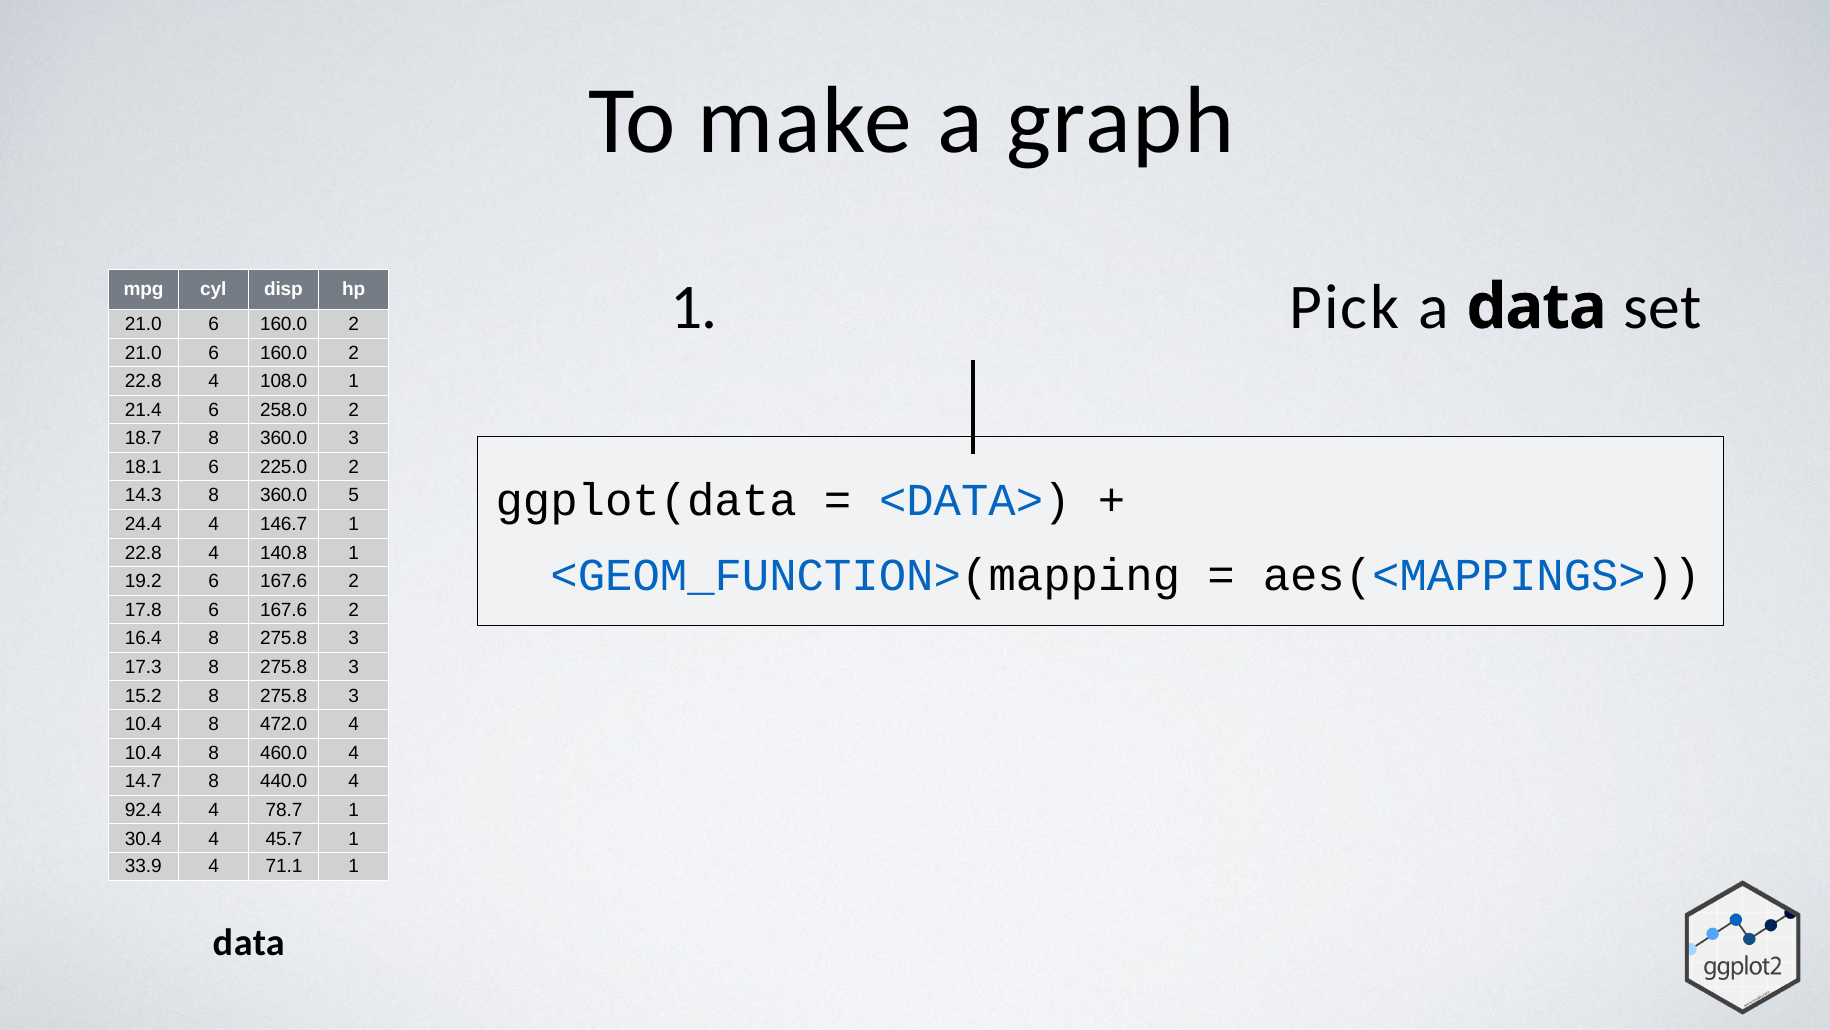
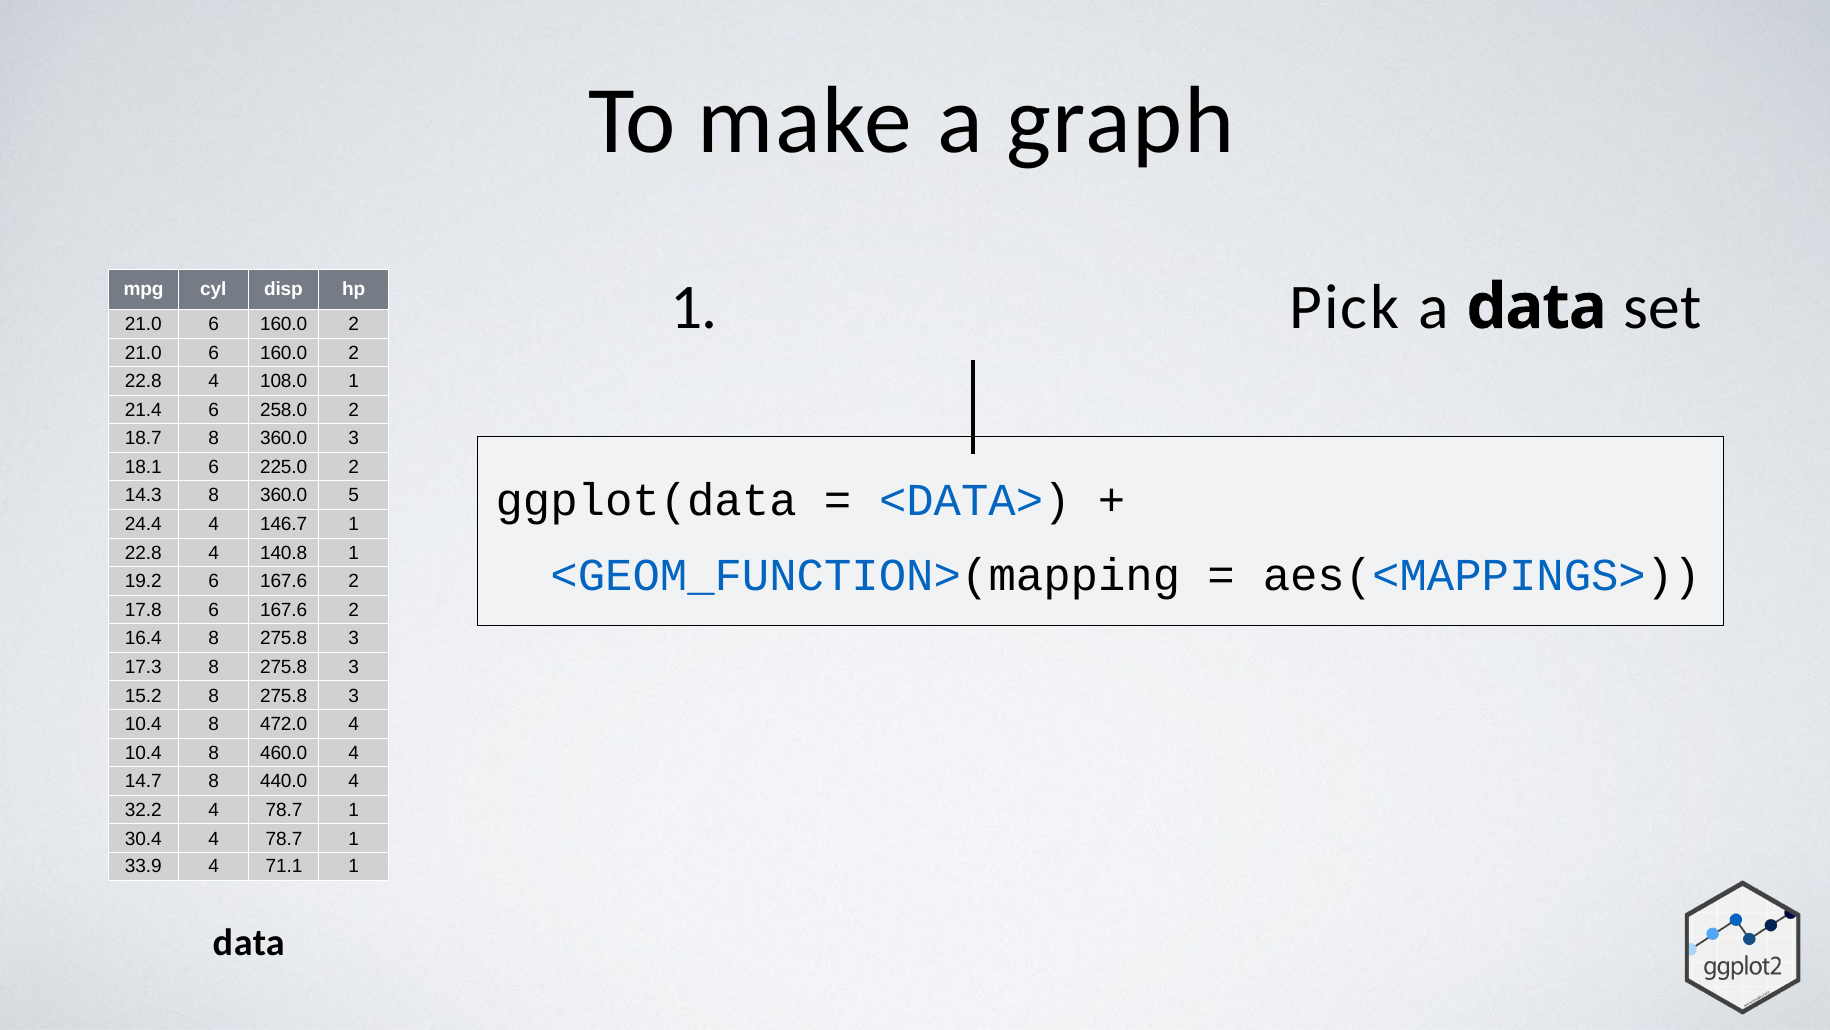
92.4: 92.4 -> 32.2 (143, 810)
30.4 4 45.7: 45.7 -> 78.7 (284, 838)
